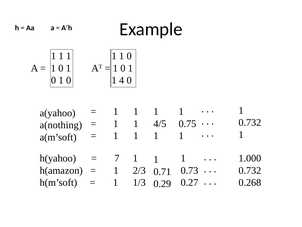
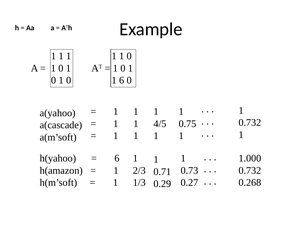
1 4: 4 -> 6 (122, 80)
a(nothing: a(nothing -> a(cascade (61, 125)
7: 7 -> 6 (117, 158)
